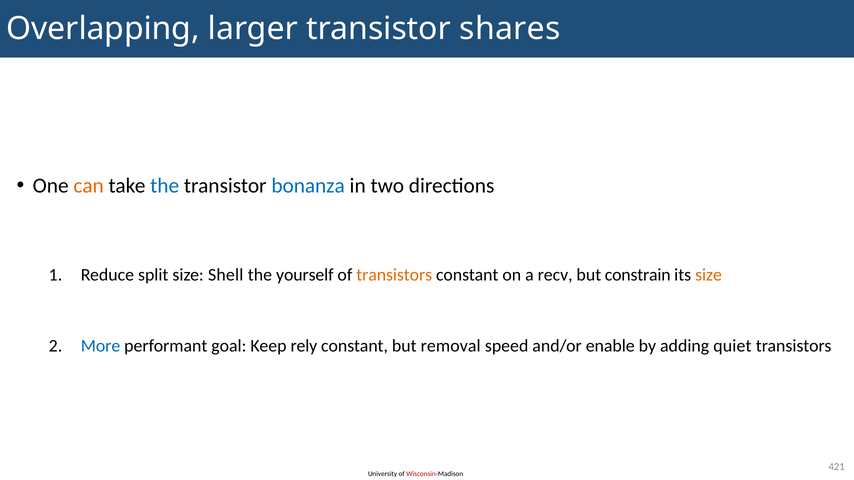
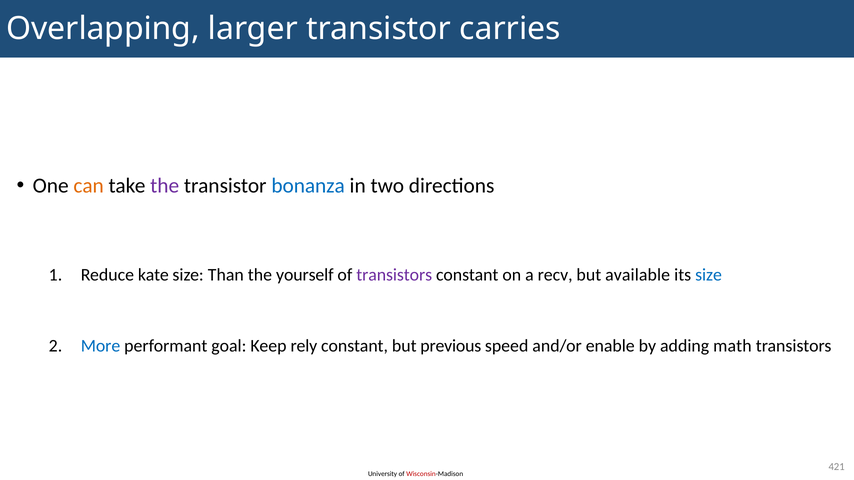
shares: shares -> carries (510, 29)
the colour: blue -> purple (165, 186)
split: split -> kate (153, 275)
Shell: Shell -> Than (226, 275)
transistors colour: orange -> purple (394, 275)
constrain: constrain -> available (638, 275)
size colour: orange -> blue (709, 275)
removal: removal -> previous (451, 346)
quiet: quiet -> math (732, 346)
